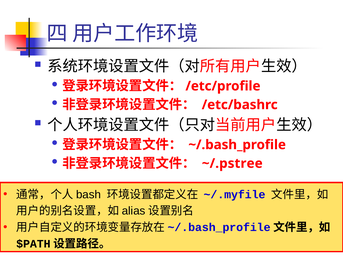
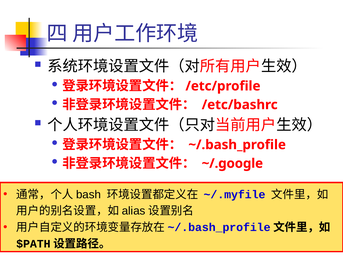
~/.pstree: ~/.pstree -> ~/.google (232, 164)
